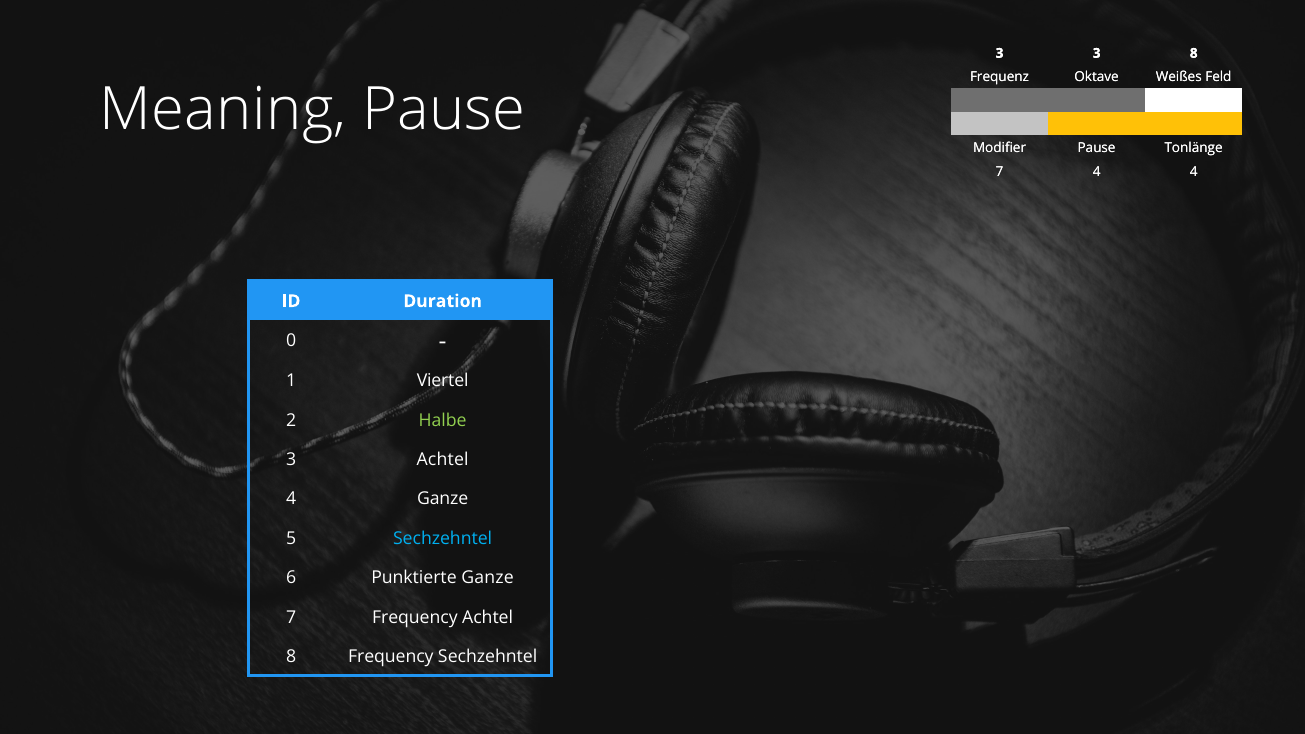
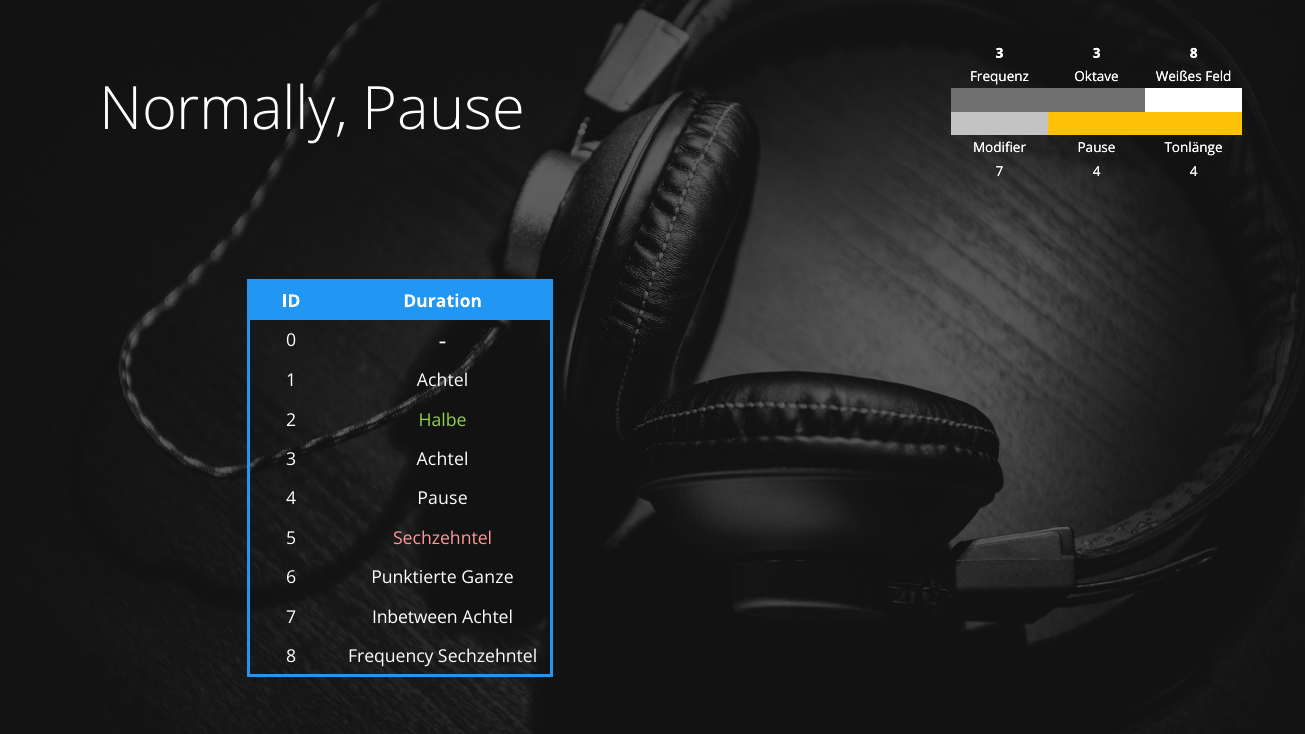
Meaning: Meaning -> Normally (224, 110)
1 Viertel: Viertel -> Achtel (443, 381)
4 Ganze: Ganze -> Pause (443, 499)
Sechzehntel colour: light blue -> pink (443, 539)
7 Frequency: Frequency -> Inbetween (415, 617)
